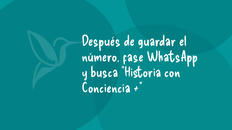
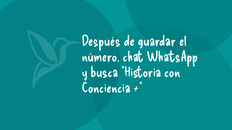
fase: fase -> chat (133, 57)
